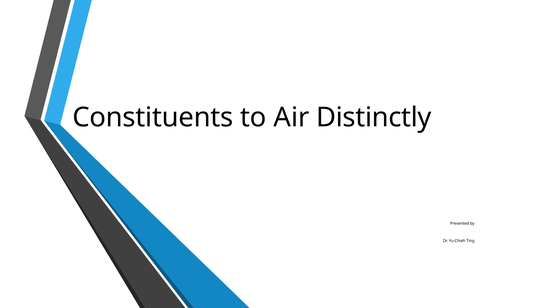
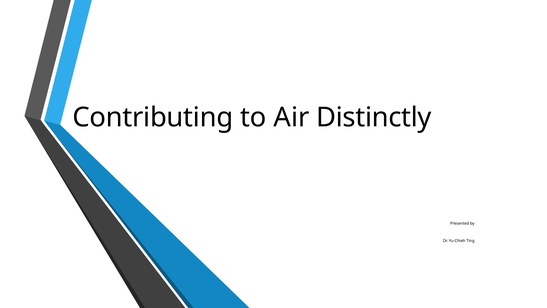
Constituents: Constituents -> Contributing (153, 117)
